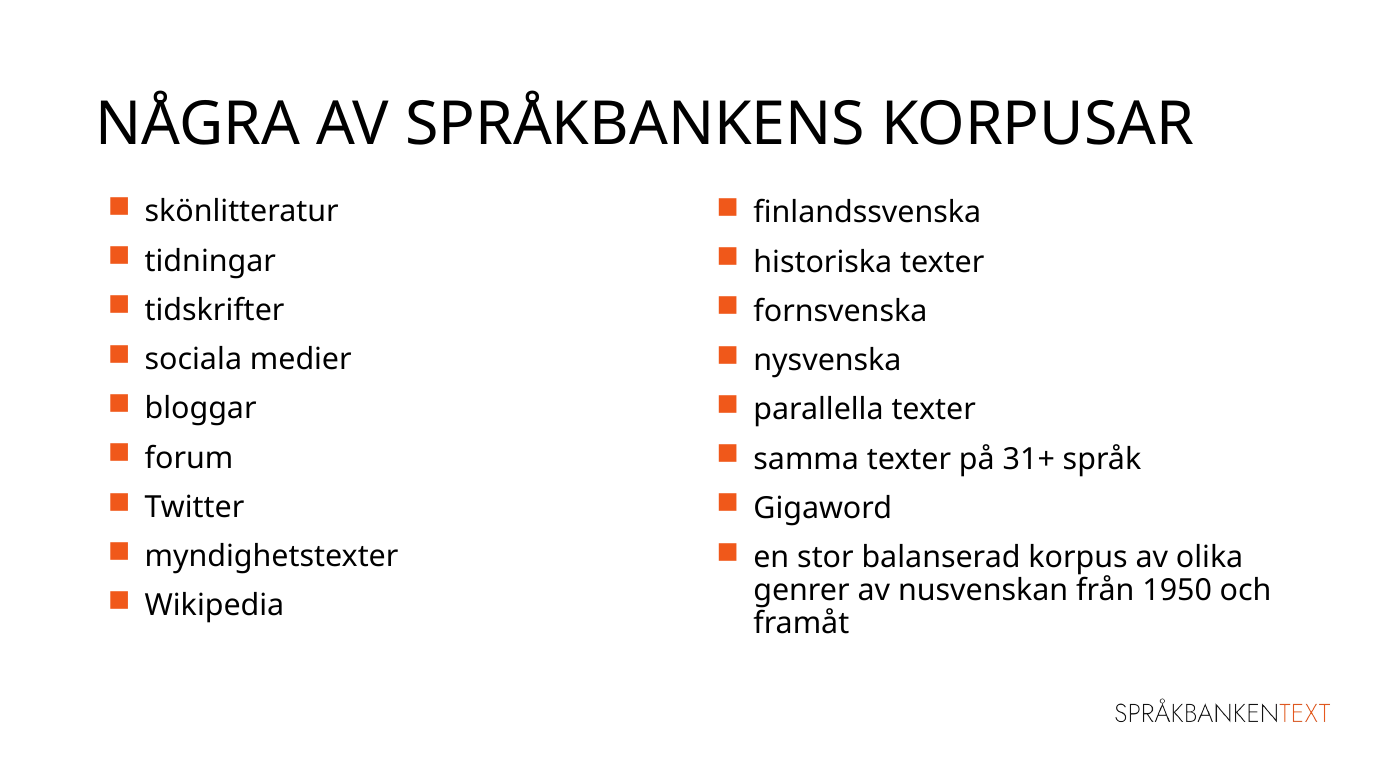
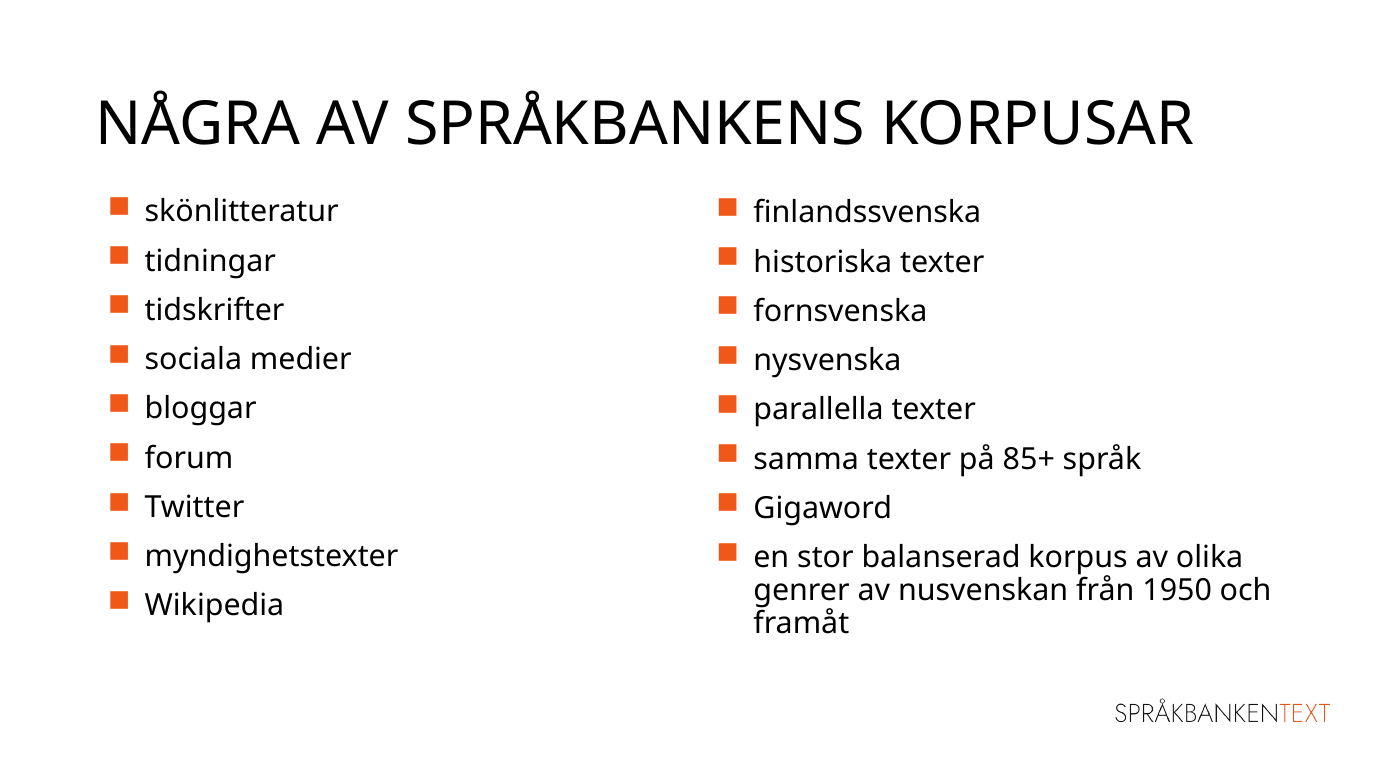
31+: 31+ -> 85+ (1029, 459)
